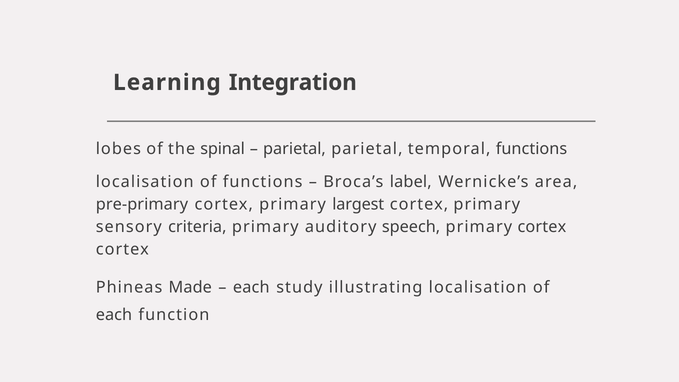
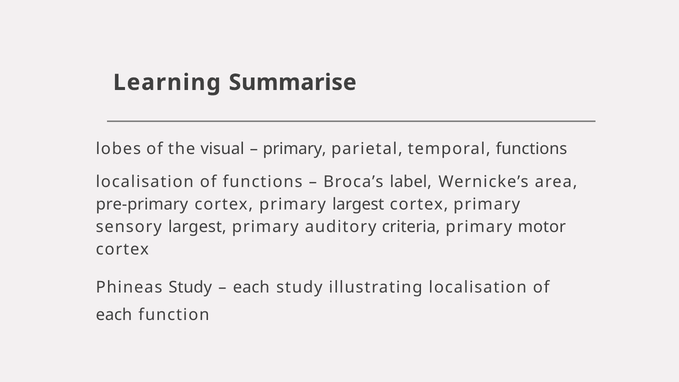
Integration: Integration -> Summarise (293, 82)
spinal: spinal -> visual (222, 149)
parietal: parietal -> primary (295, 149)
sensory criteria: criteria -> largest (197, 227)
speech: speech -> criteria (411, 227)
primary cortex: cortex -> motor (542, 227)
Phineas Made: Made -> Study (190, 287)
